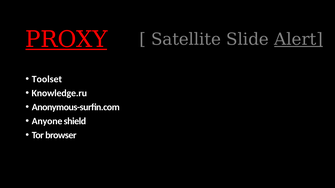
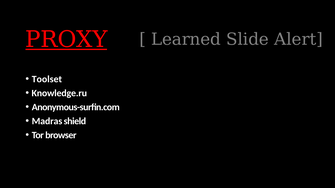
Satellite: Satellite -> Learned (186, 39)
Alert underline: present -> none (298, 39)
Anyone: Anyone -> Madras (47, 121)
